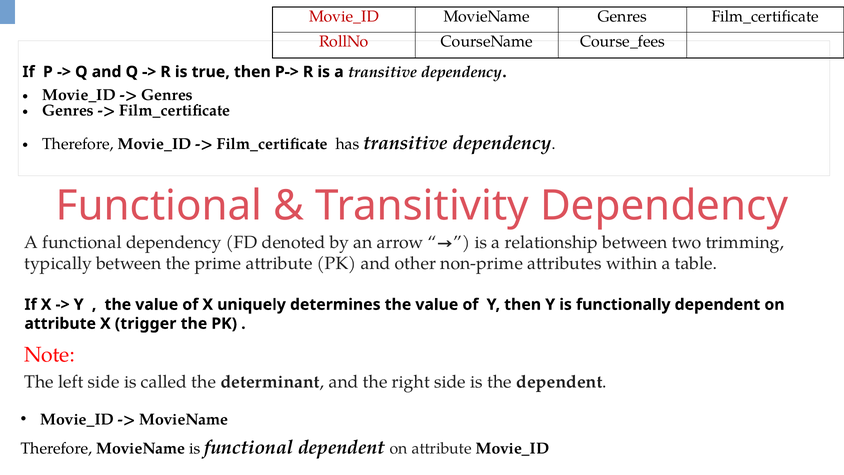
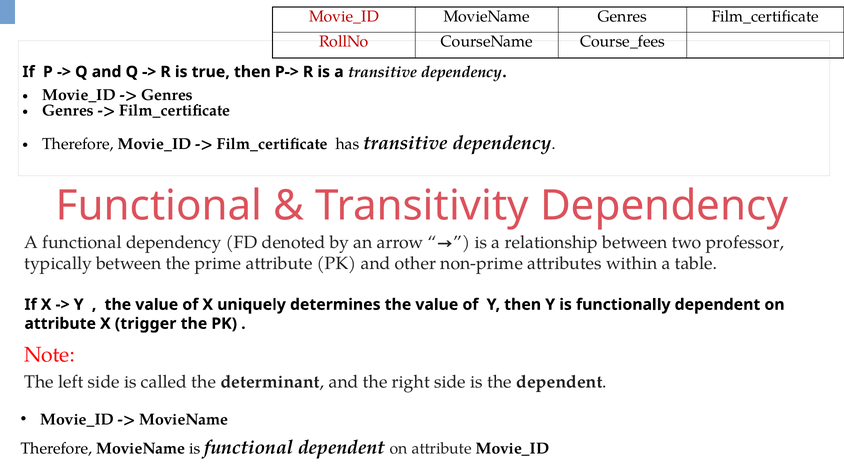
trimming: trimming -> professor (745, 242)
